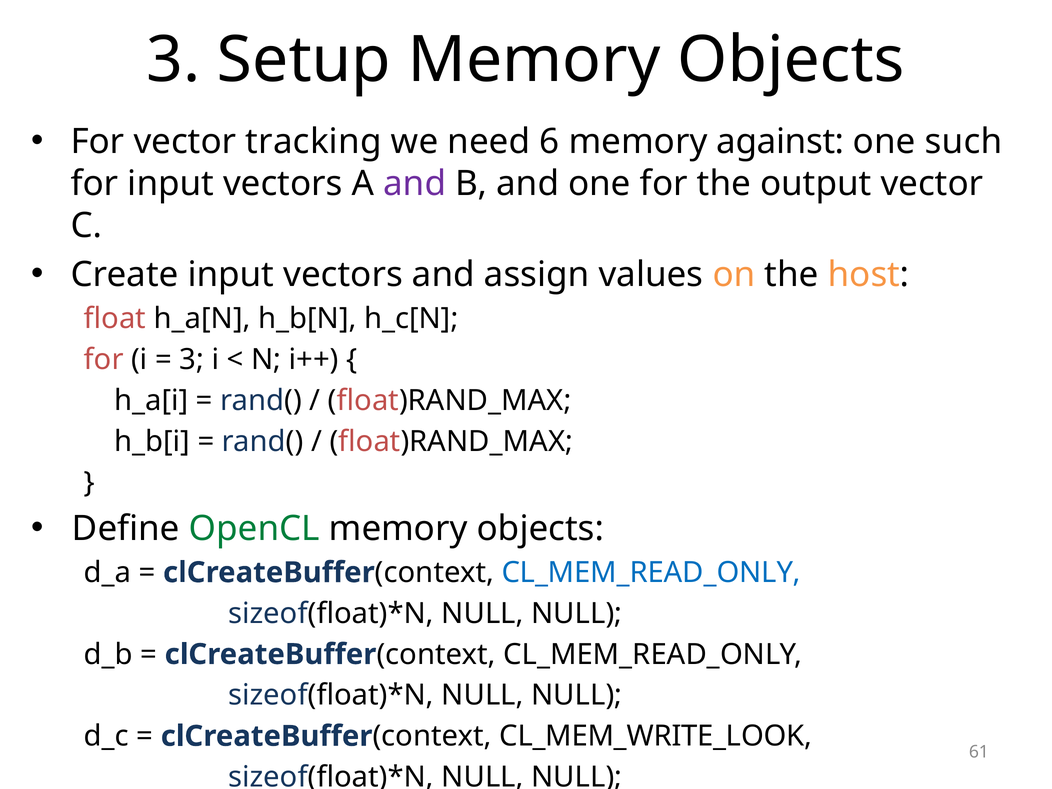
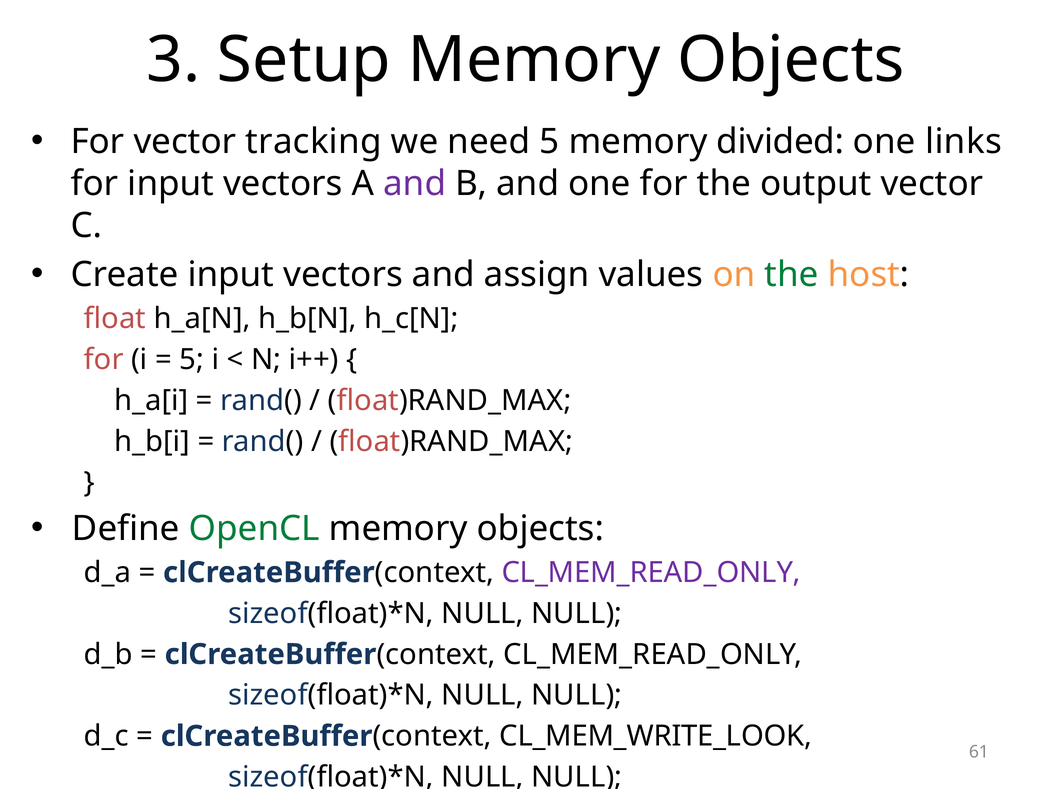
need 6: 6 -> 5 (549, 142)
against: against -> divided (780, 142)
such: such -> links (964, 142)
the colour: black -> green (792, 275)
3: 3 -> 5 (192, 360)
CL_MEM_READ_ONLY colour: blue -> purple (651, 573)
